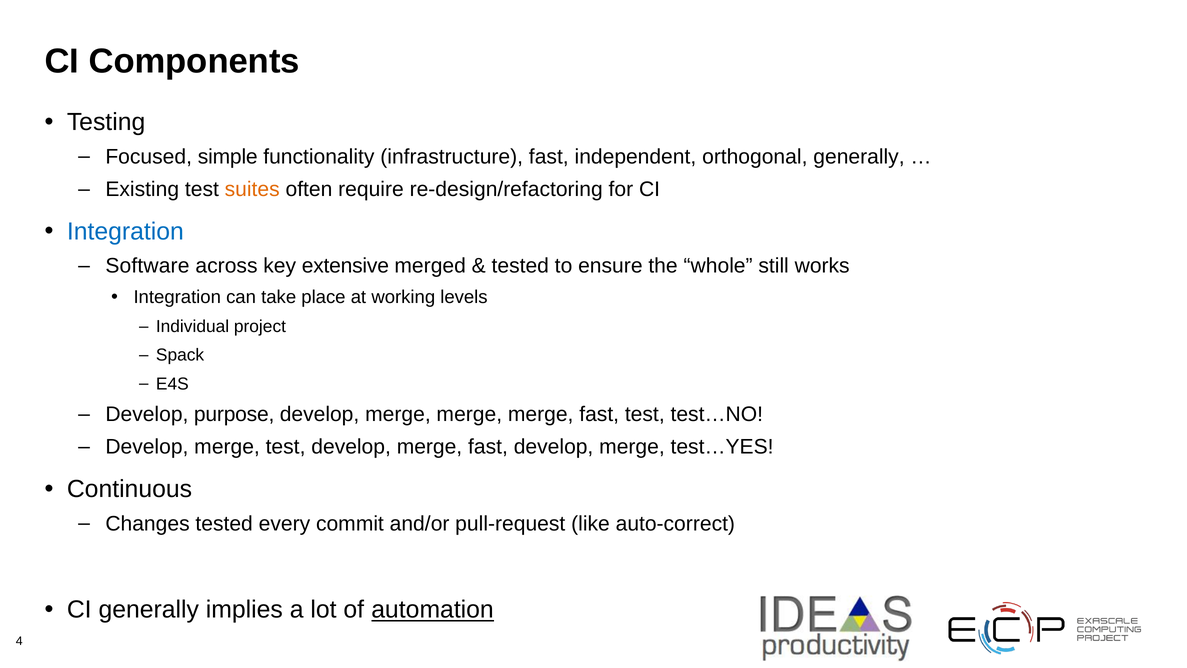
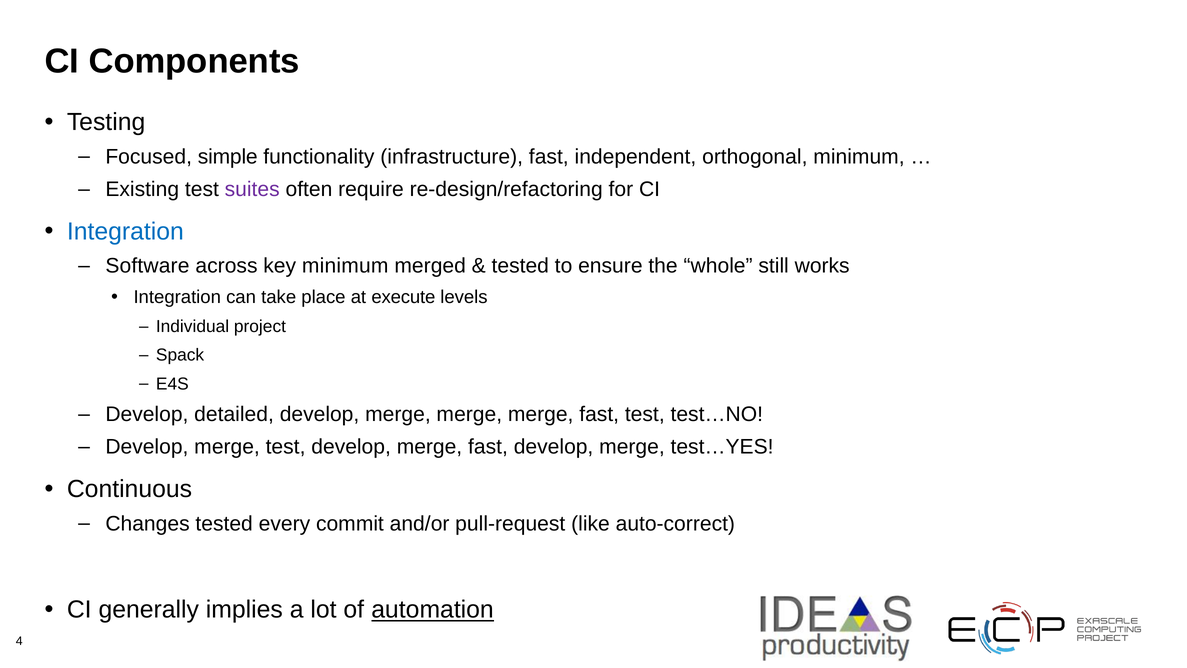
orthogonal generally: generally -> minimum (859, 157)
suites colour: orange -> purple (252, 189)
key extensive: extensive -> minimum (345, 266)
working: working -> execute (403, 297)
purpose: purpose -> detailed (234, 414)
